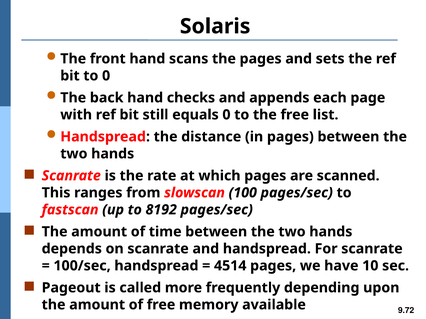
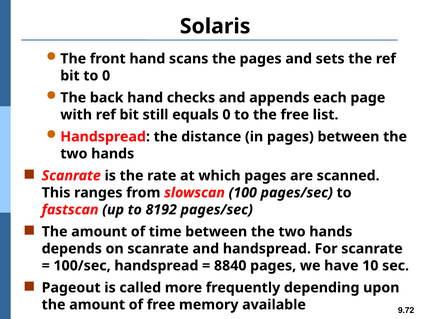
4514: 4514 -> 8840 (230, 266)
